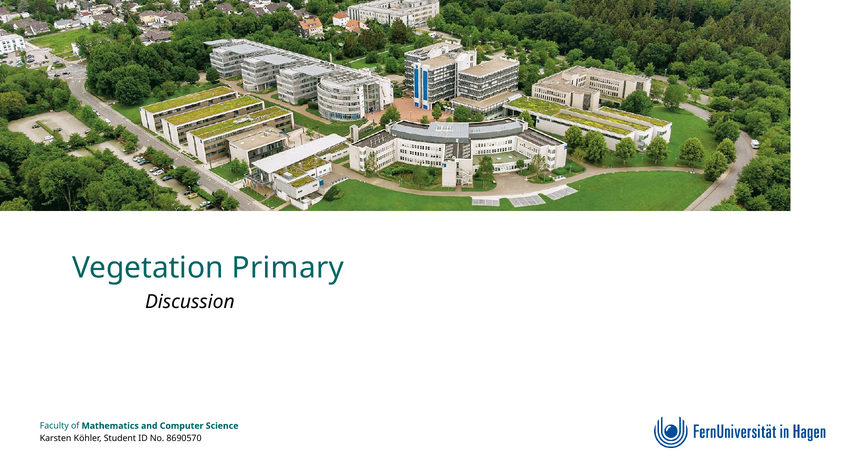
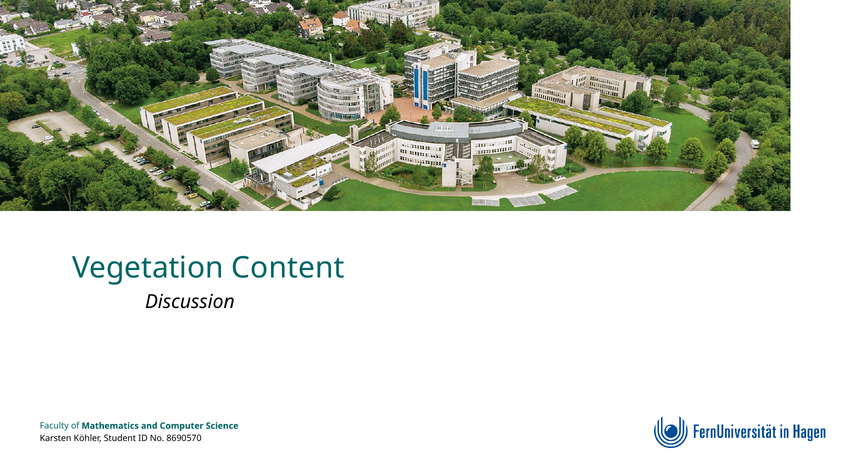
Primary: Primary -> Content (288, 268)
